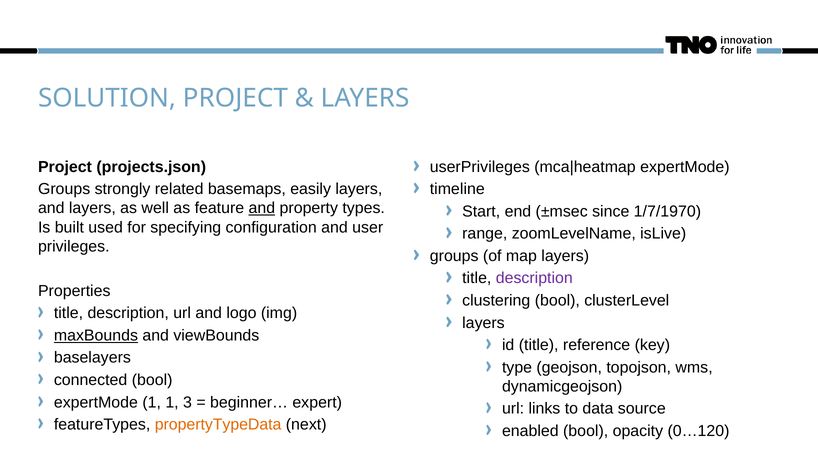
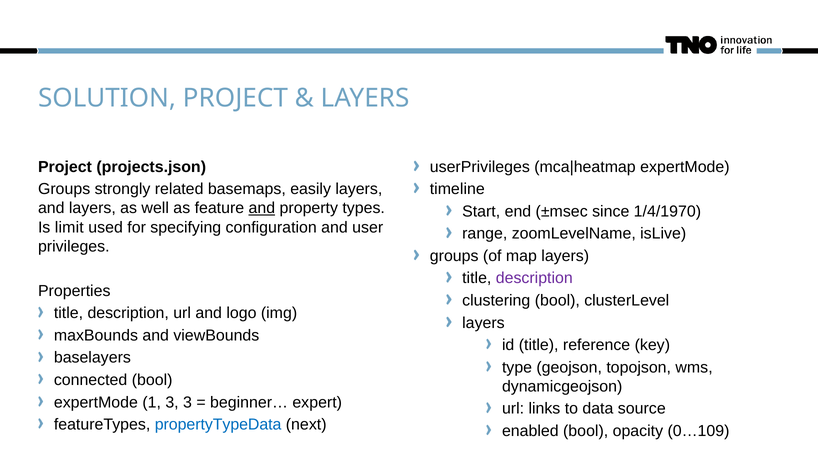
1/7/1970: 1/7/1970 -> 1/4/1970 (667, 211)
built: built -> limit (69, 227)
maxBounds underline: present -> none (96, 336)
1 1: 1 -> 3 (172, 402)
propertyTypeData colour: orange -> blue (218, 425)
0…120: 0…120 -> 0…109 (698, 431)
